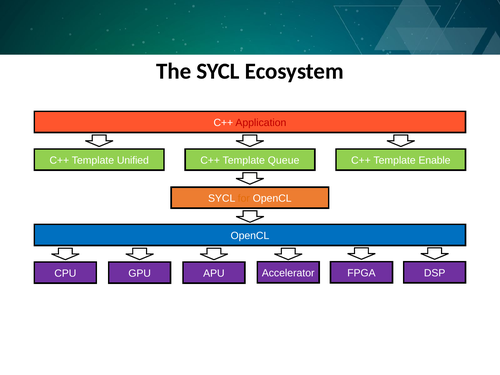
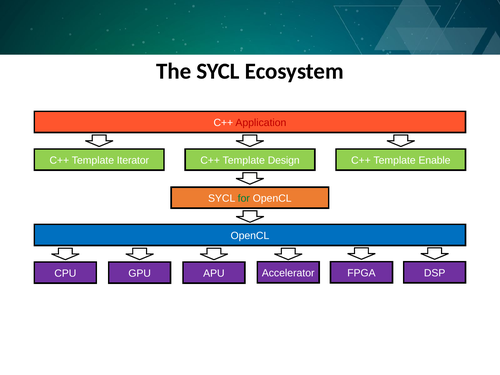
Unified: Unified -> Iterator (133, 160)
Queue: Queue -> Design (284, 160)
for colour: orange -> green (244, 198)
